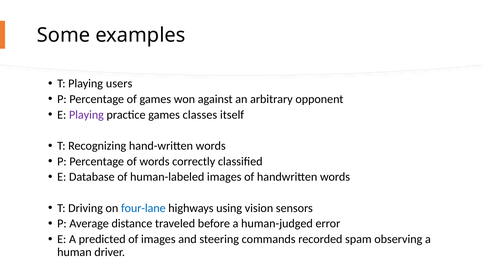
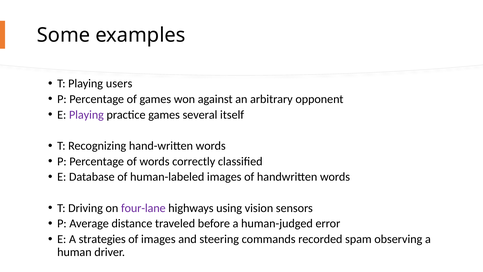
classes: classes -> several (200, 115)
four-lane colour: blue -> purple (143, 208)
predicted: predicted -> strategies (102, 239)
